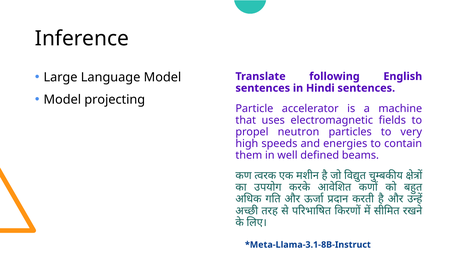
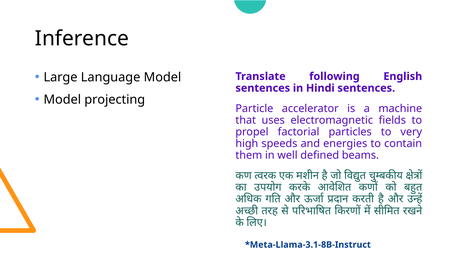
neutron: neutron -> factorial (299, 132)
